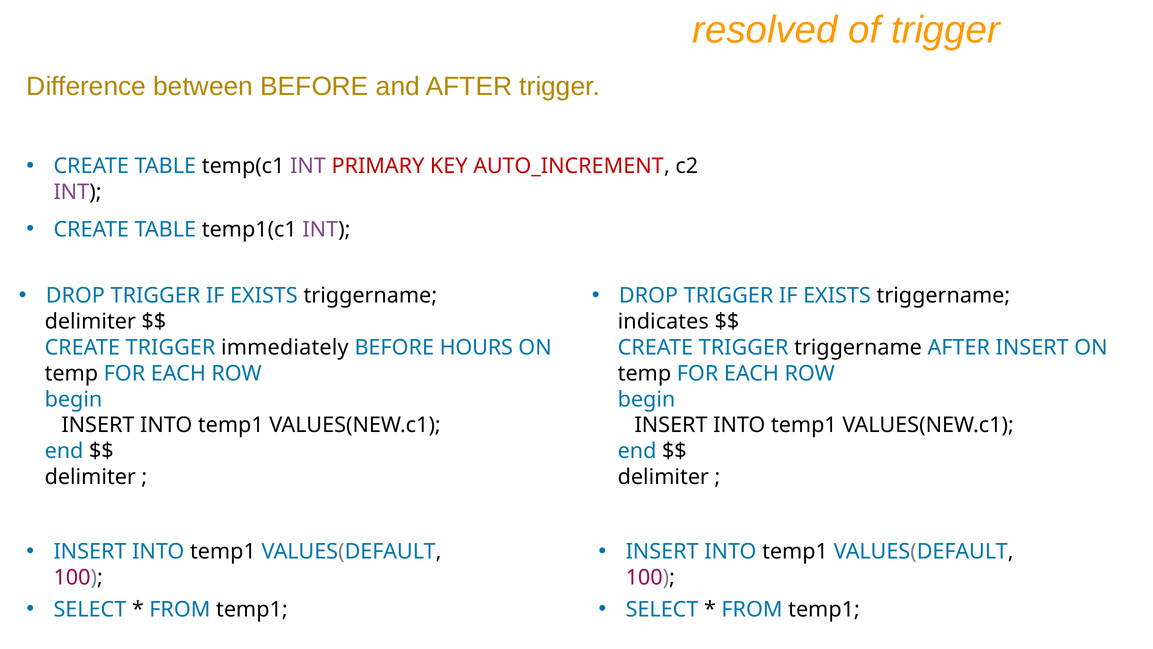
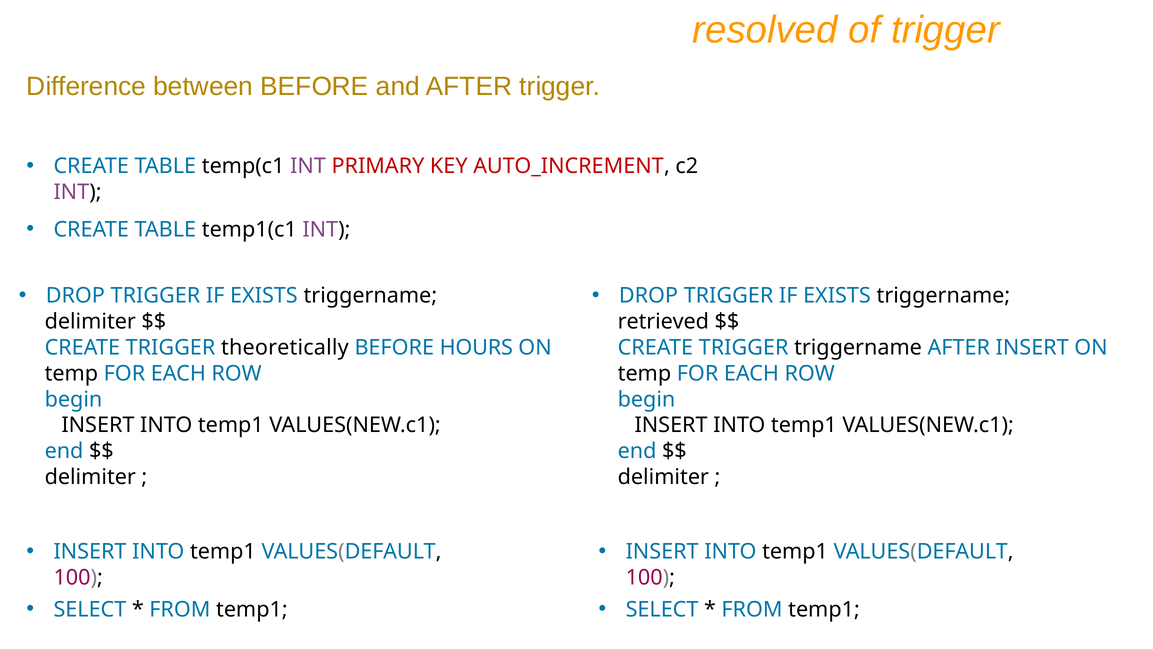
indicates: indicates -> retrieved (663, 321)
immediately: immediately -> theoretically (285, 347)
